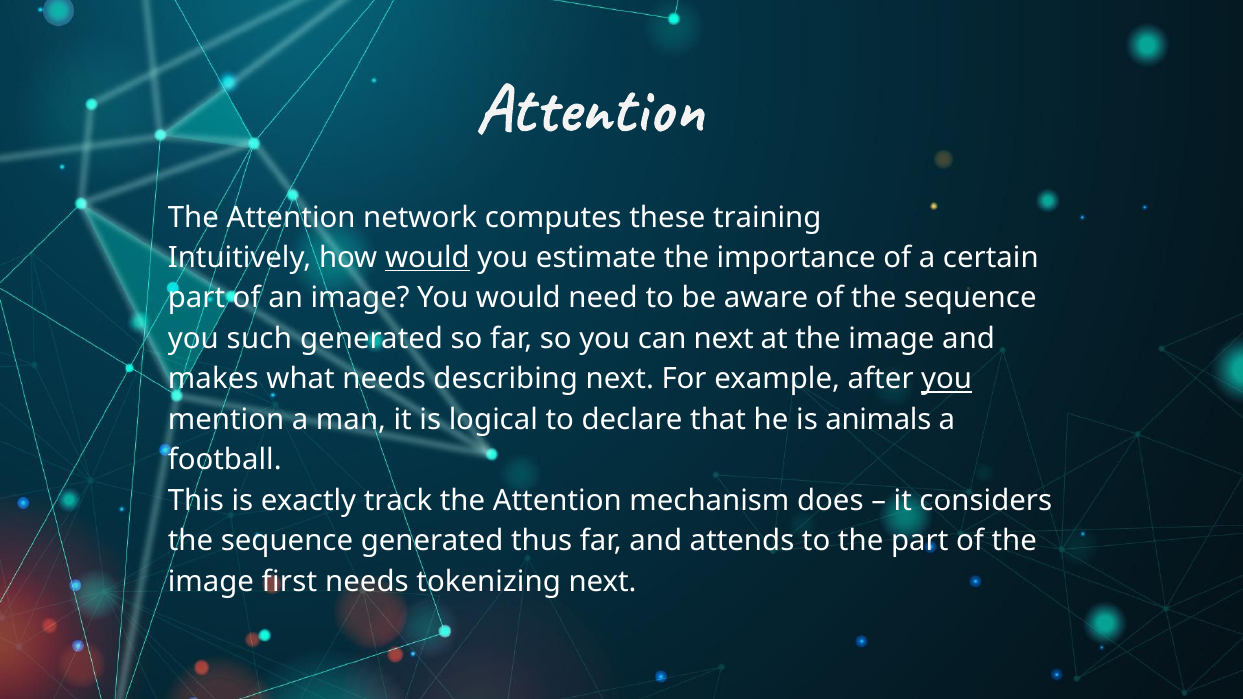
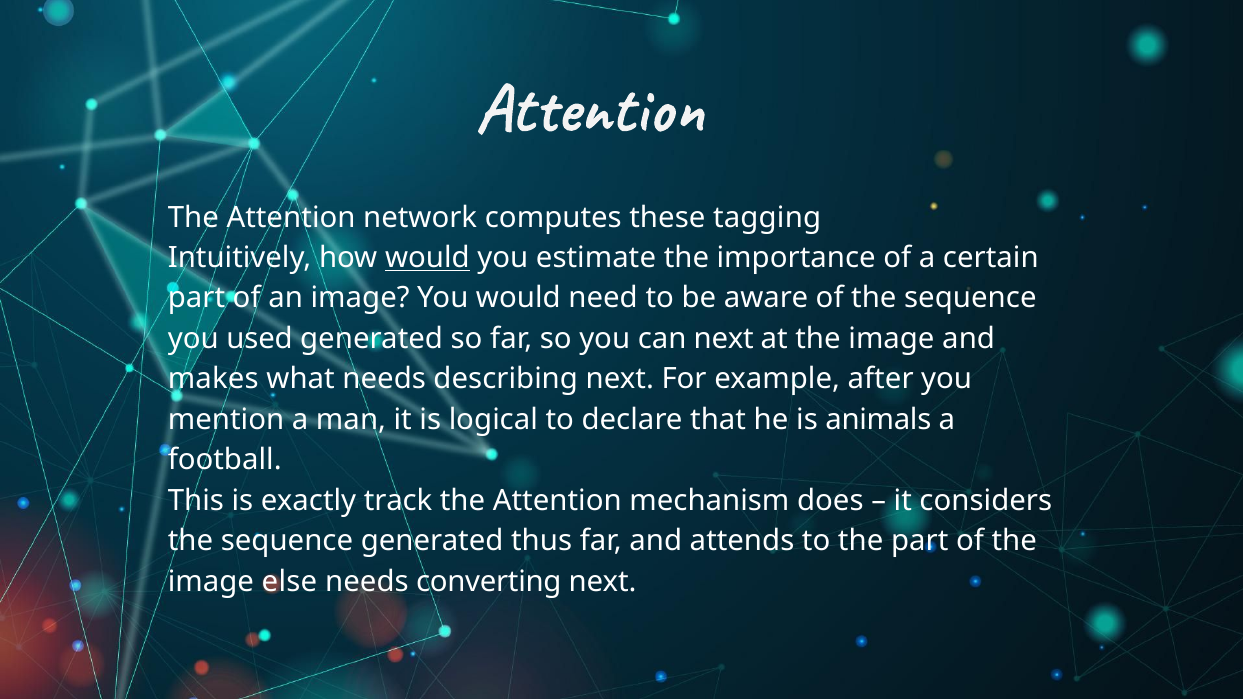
training: training -> tagging (767, 217)
such: such -> used (260, 339)
you underline: present -> none (947, 379)
first: first -> else (289, 582)
tokenizing: tokenizing -> converting (489, 582)
